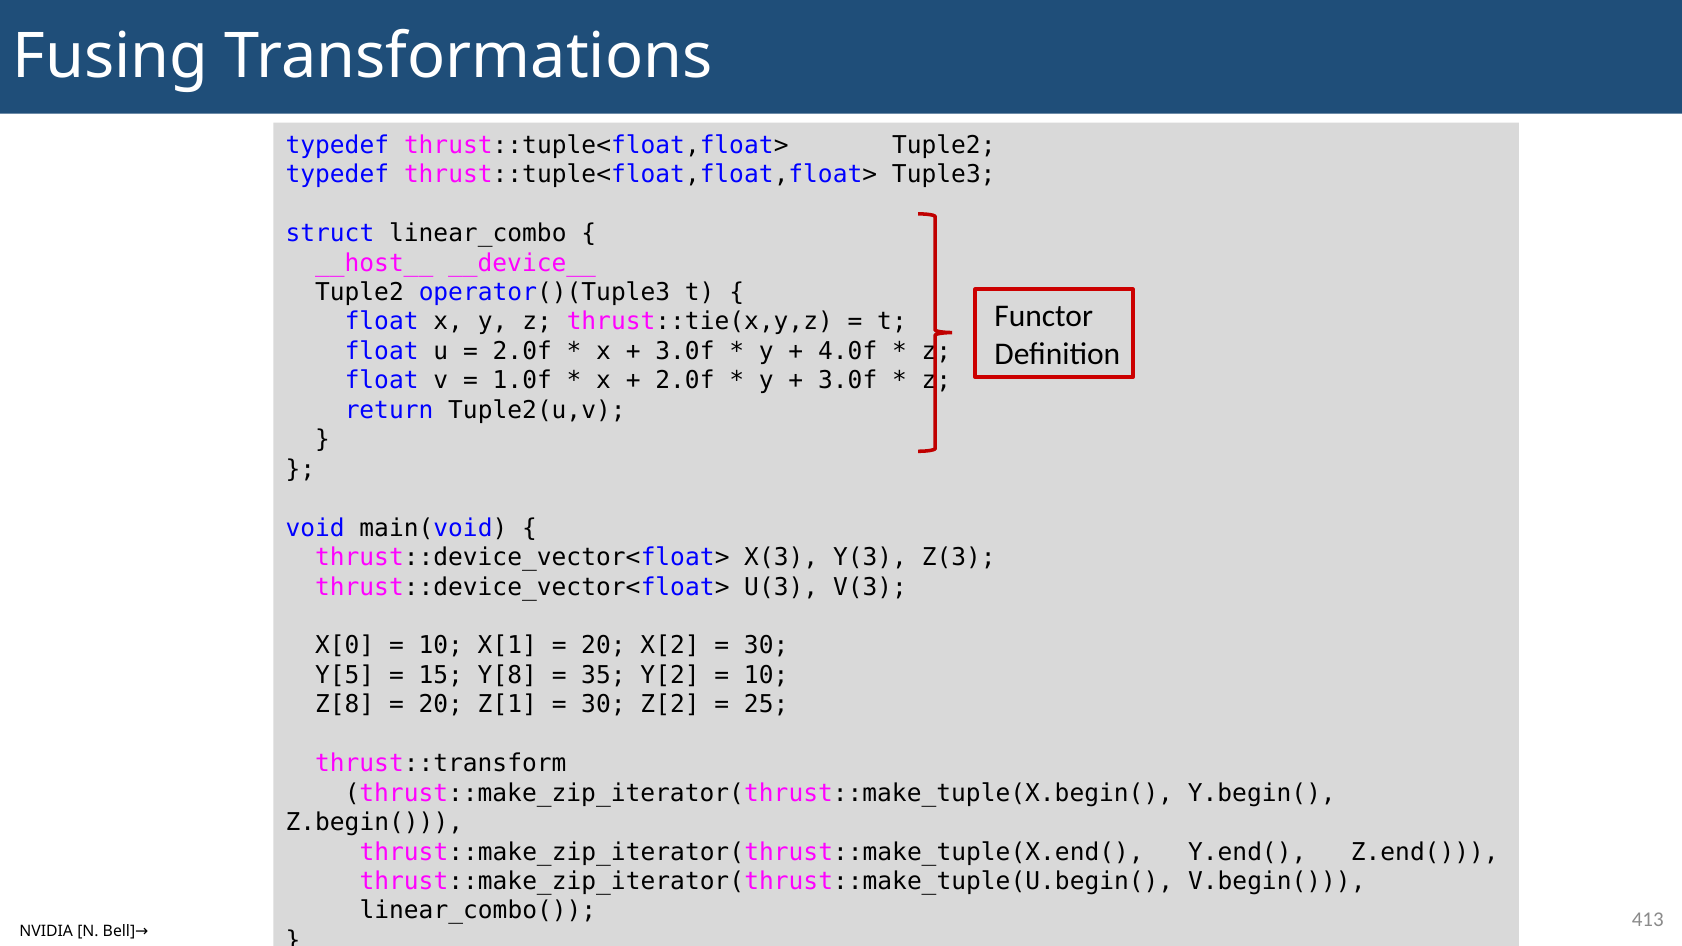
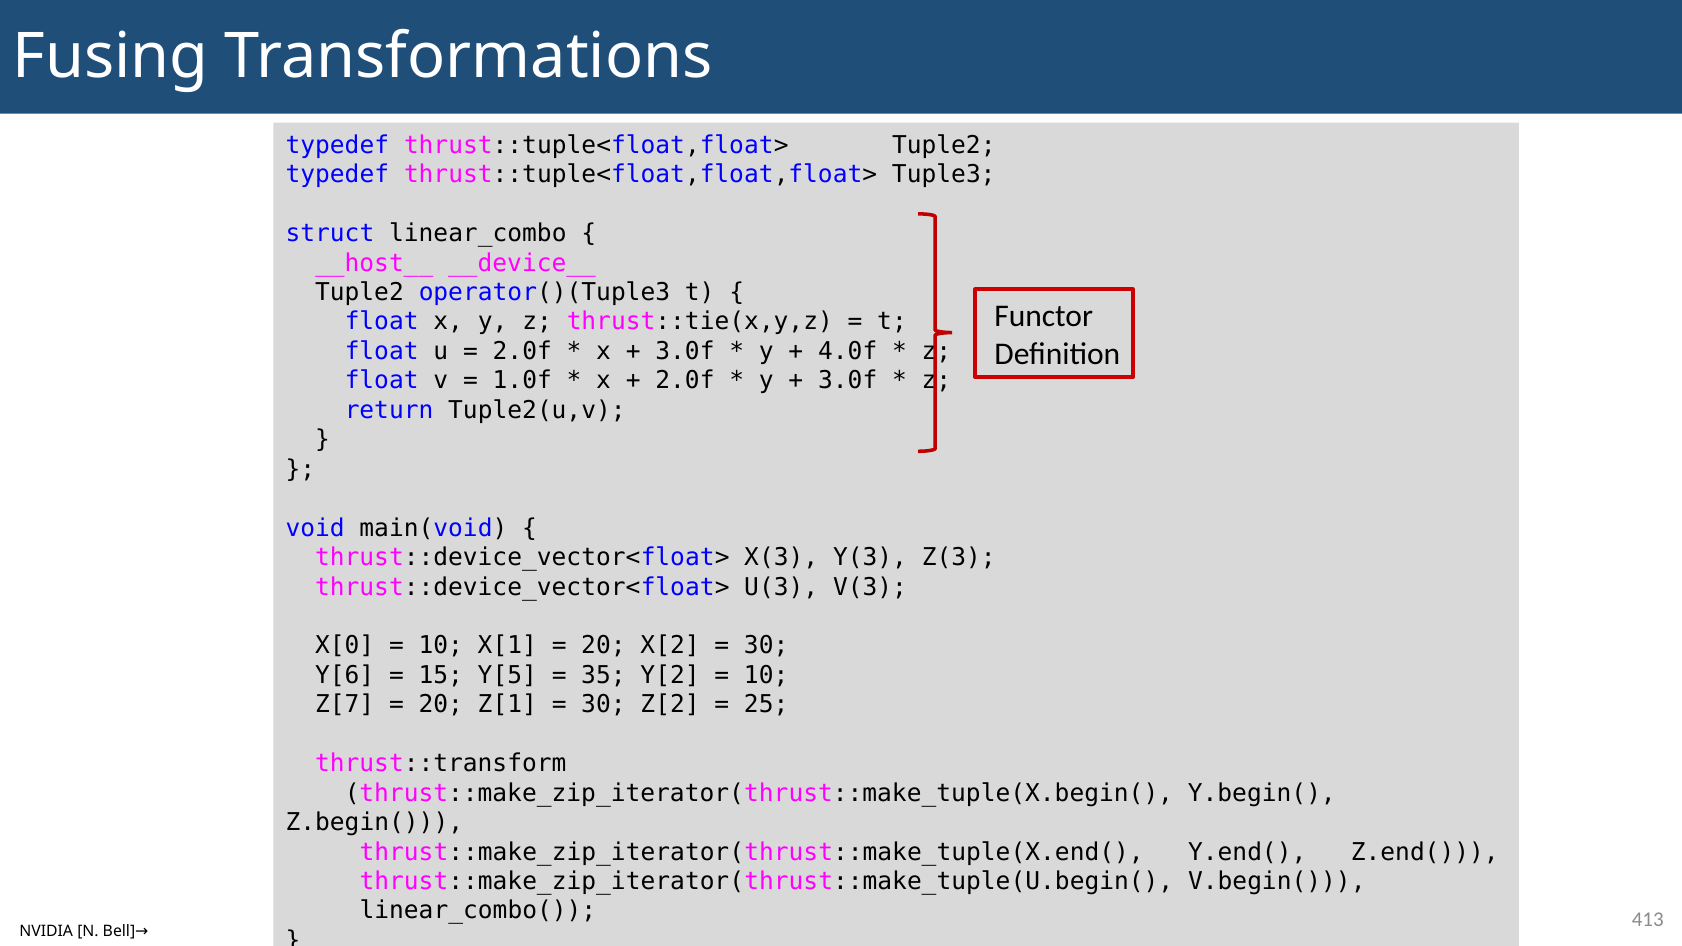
Y[5: Y[5 -> Y[6 (345, 675)
Y[8: Y[8 -> Y[5 (507, 675)
Z[8: Z[8 -> Z[7 (345, 705)
